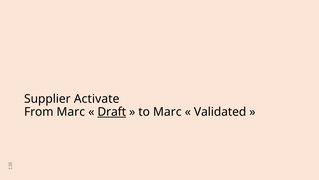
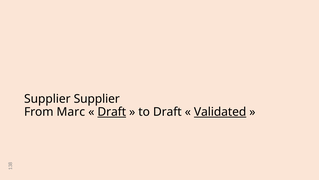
Supplier Activate: Activate -> Supplier (97, 99)
to Marc: Marc -> Draft (167, 112)
Validated underline: none -> present (220, 112)
